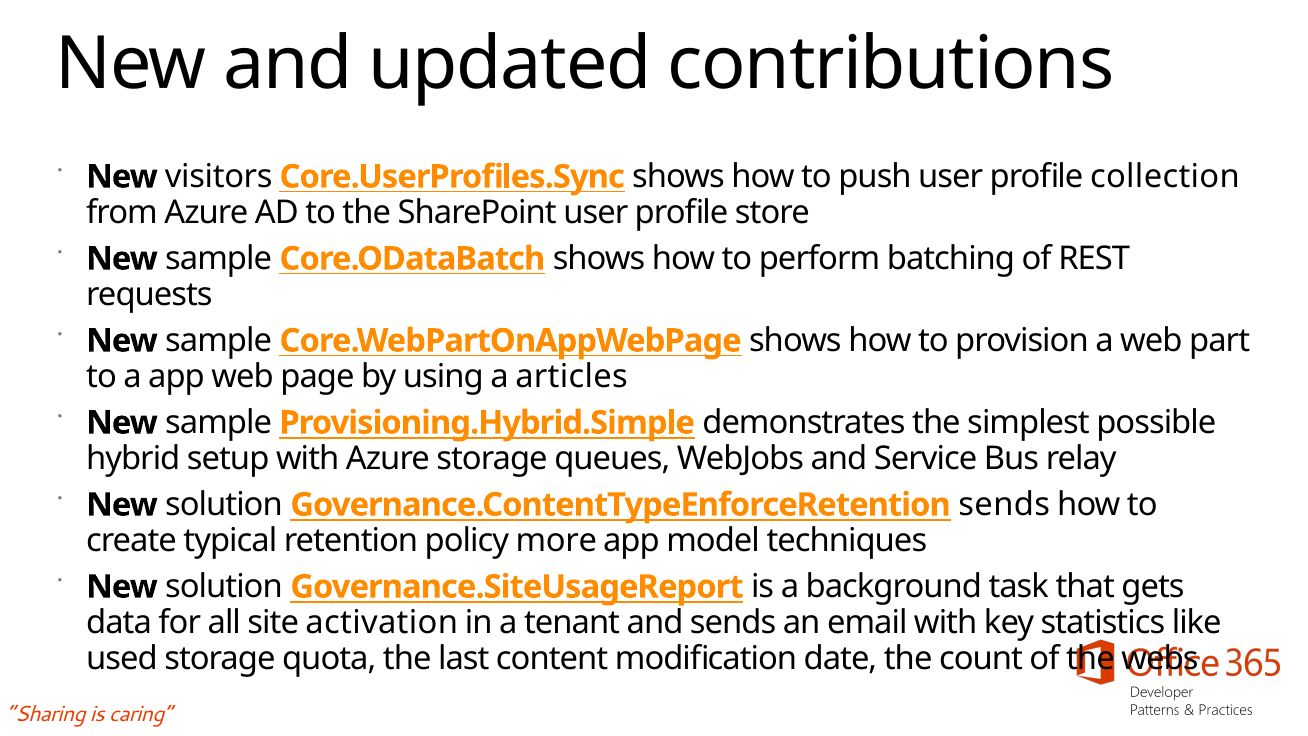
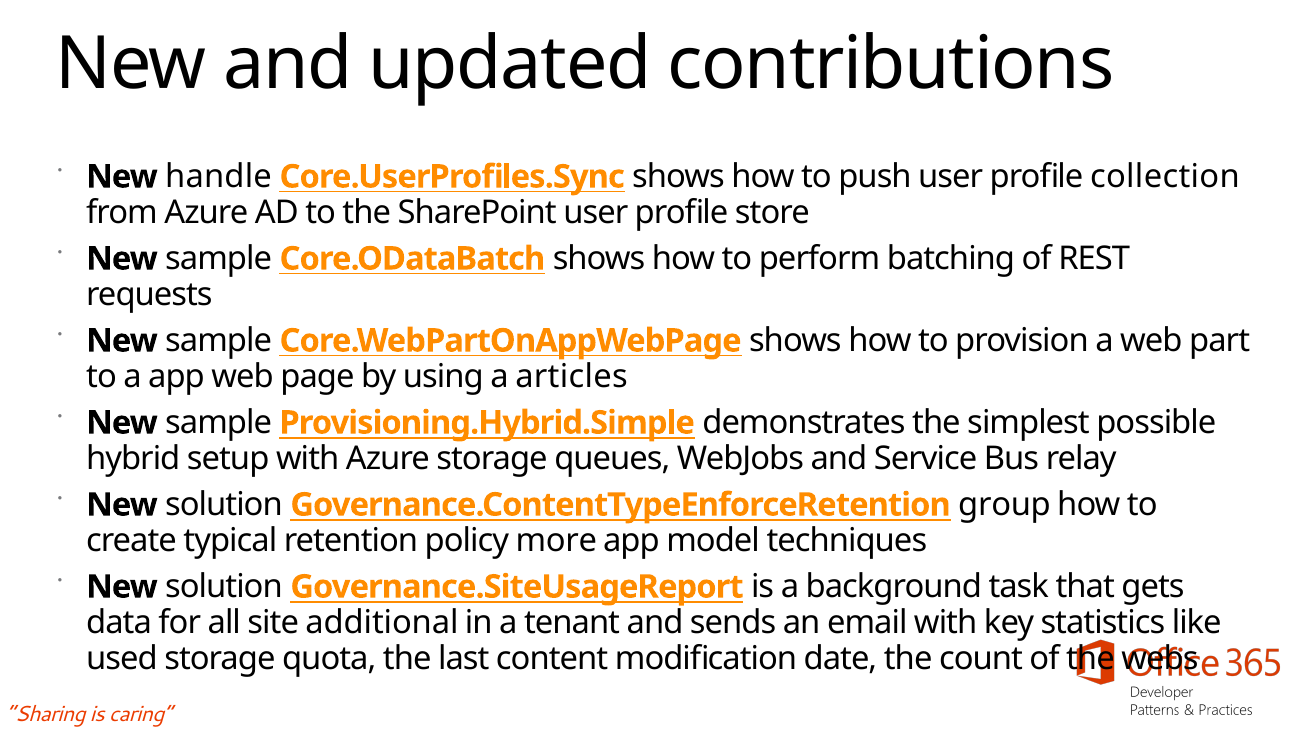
visitors: visitors -> handle (219, 177)
Governance.ContentTypeEnforceRetention sends: sends -> group (1005, 505)
activation: activation -> additional (382, 623)
